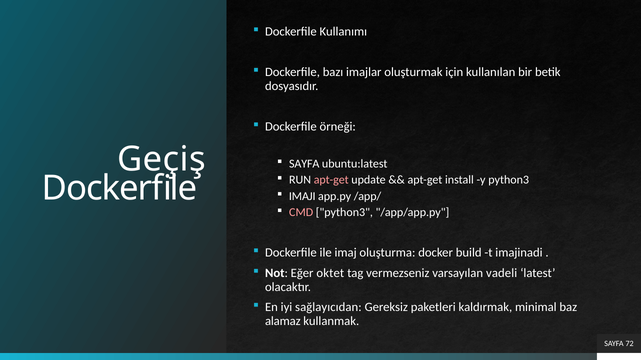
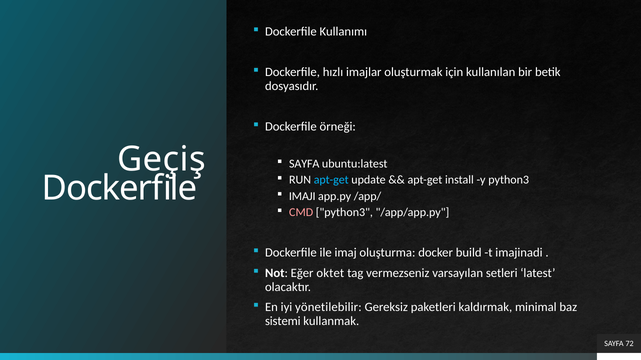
bazı: bazı -> hızlı (333, 72)
apt-get colour: pink -> light blue (331, 180)
vadeli: vadeli -> setleri (502, 274)
sağlayıcıdan: sağlayıcıdan -> yönetilebilir (328, 308)
alamaz: alamaz -> sistemi (283, 321)
